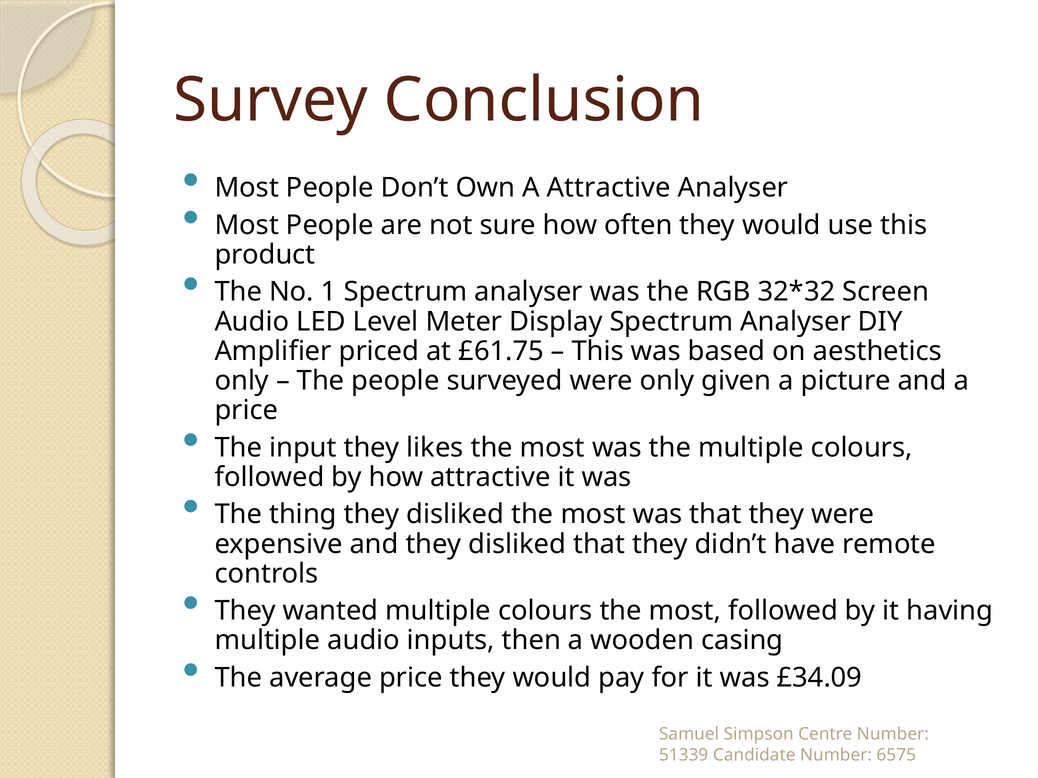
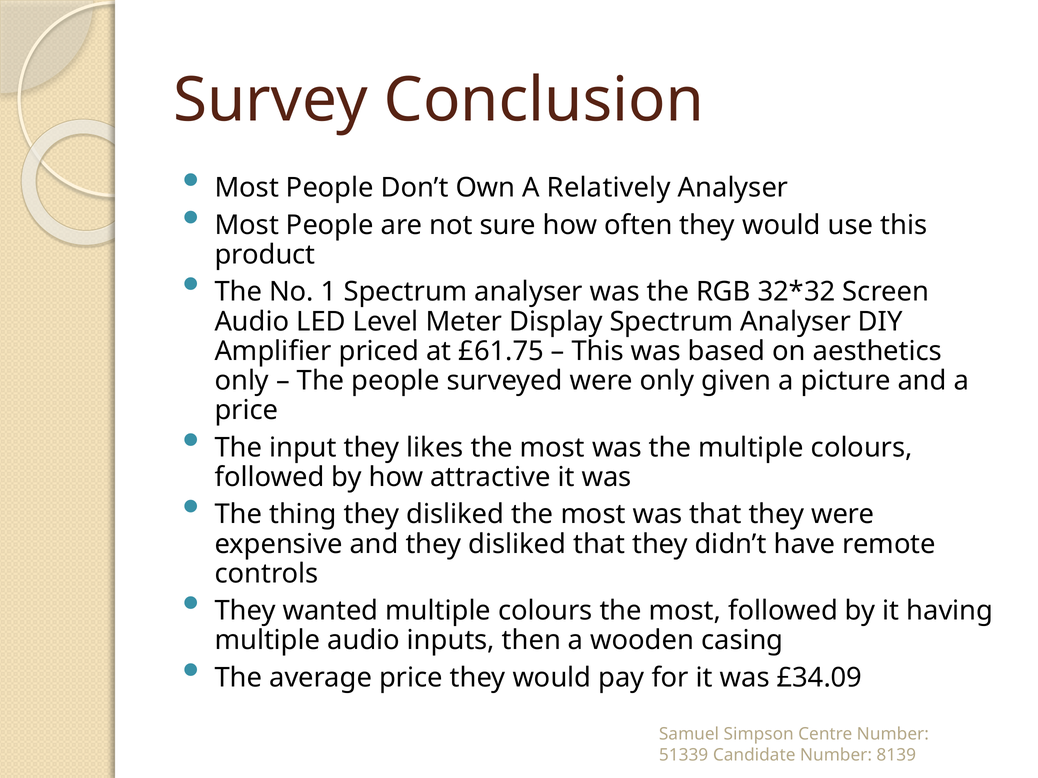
A Attractive: Attractive -> Relatively (609, 188)
6575: 6575 -> 8139 (896, 756)
